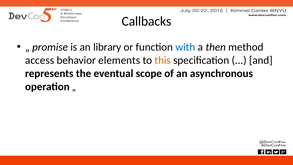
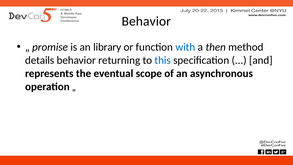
Callbacks: Callbacks -> Behavior (146, 21)
access: access -> details (40, 60)
elements: elements -> returning (119, 60)
this colour: orange -> blue (163, 60)
